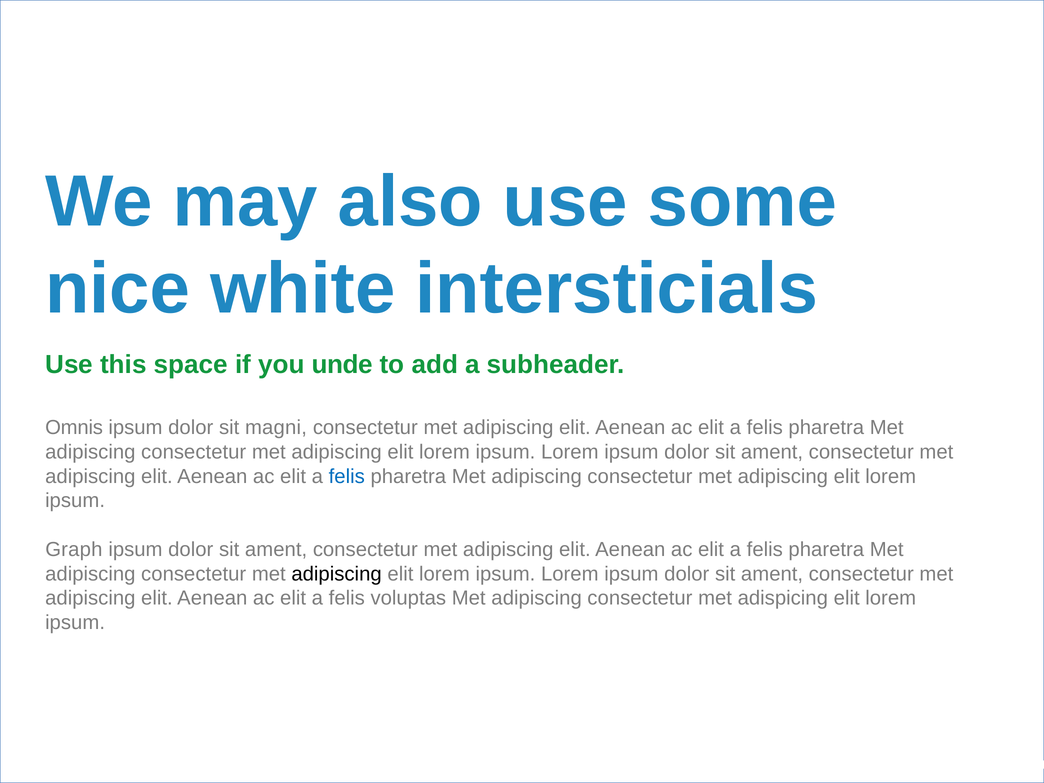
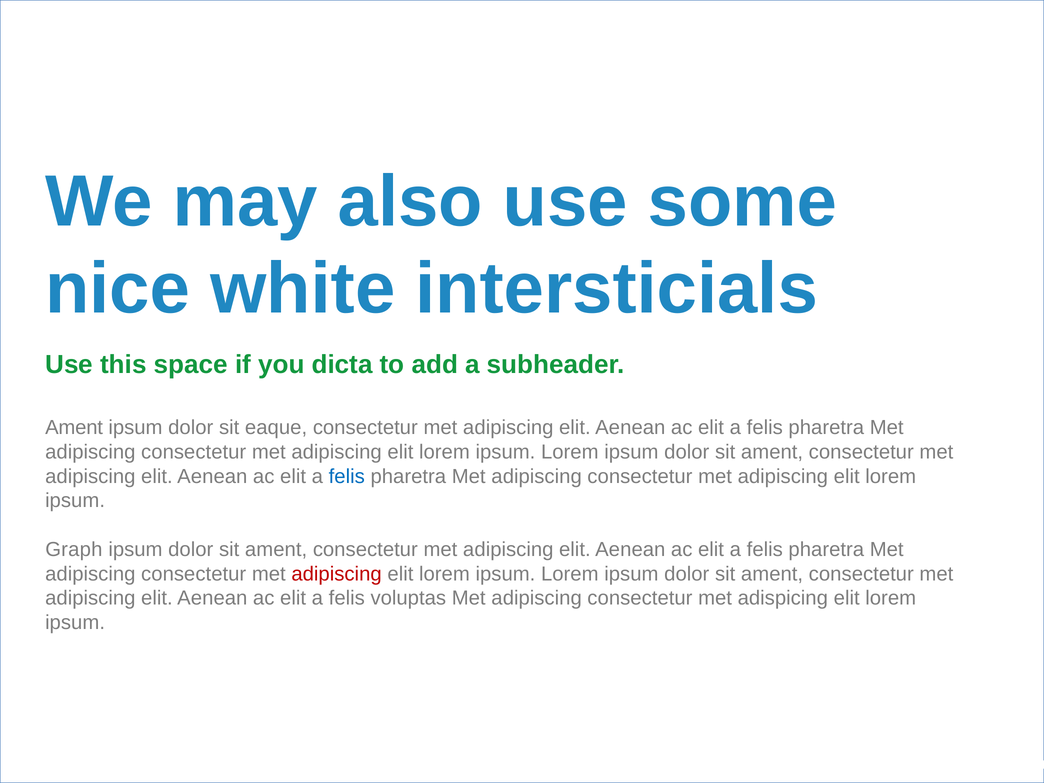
unde: unde -> dicta (342, 364)
Omnis: Omnis -> Ament (74, 428)
magni: magni -> eaque (276, 428)
adipiscing colour: black -> red (337, 574)
